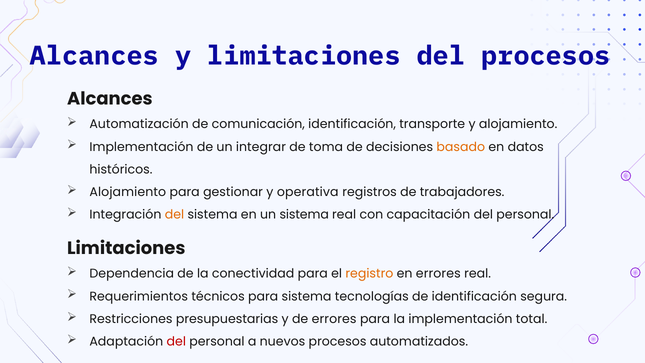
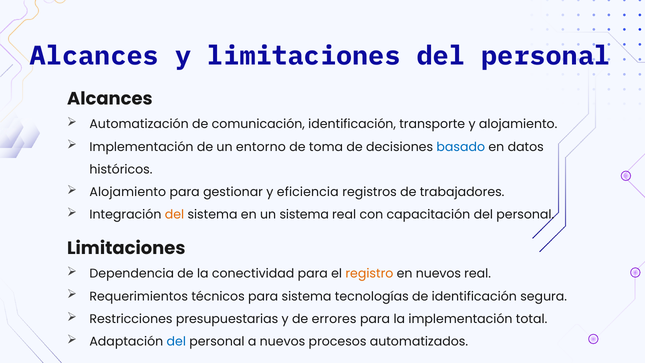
limitaciones del procesos: procesos -> personal (546, 56)
integrar: integrar -> entorno (261, 147)
basado colour: orange -> blue (461, 147)
operativa: operativa -> eficiencia (308, 192)
en errores: errores -> nuevos (438, 274)
del colour: red -> blue (176, 341)
